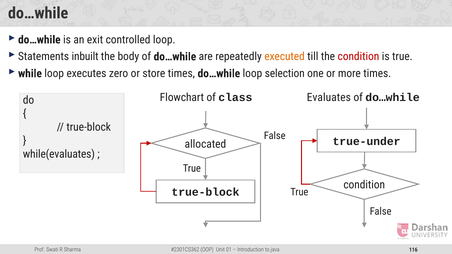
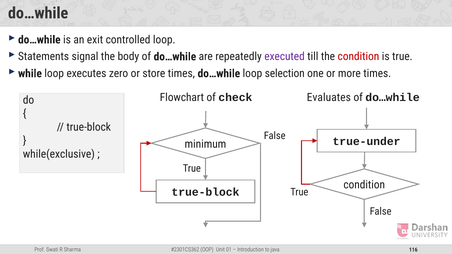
inbuilt: inbuilt -> signal (85, 57)
executed colour: orange -> purple (285, 57)
class: class -> check (235, 98)
allocated: allocated -> minimum (205, 144)
while(evaluates: while(evaluates -> while(exclusive (59, 154)
